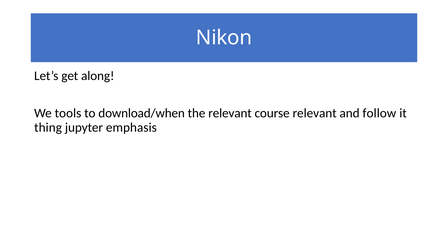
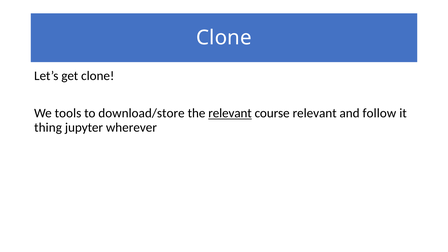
Nikon: Nikon -> Clone (224, 38)
get along: along -> clone (98, 76)
download/when: download/when -> download/store (142, 113)
relevant underline: none -> present (230, 113)
emphasis: emphasis -> wherever (131, 127)
